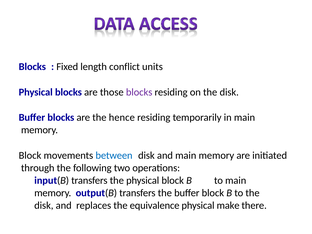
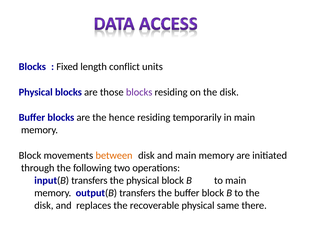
between colour: blue -> orange (114, 156)
equivalence: equivalence -> recoverable (155, 205)
make: make -> same (228, 205)
